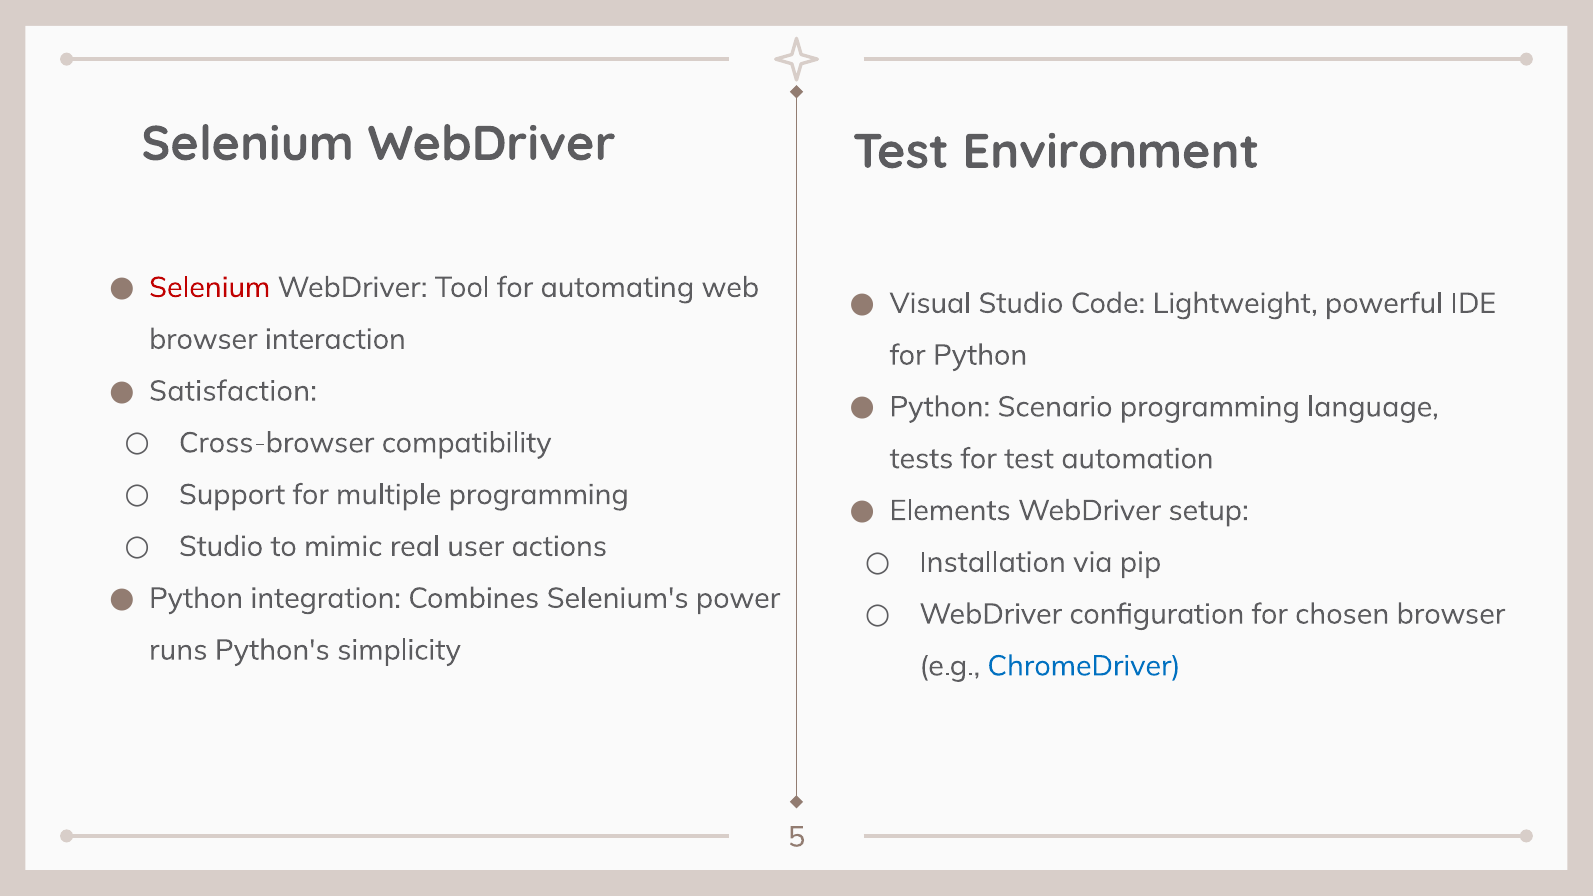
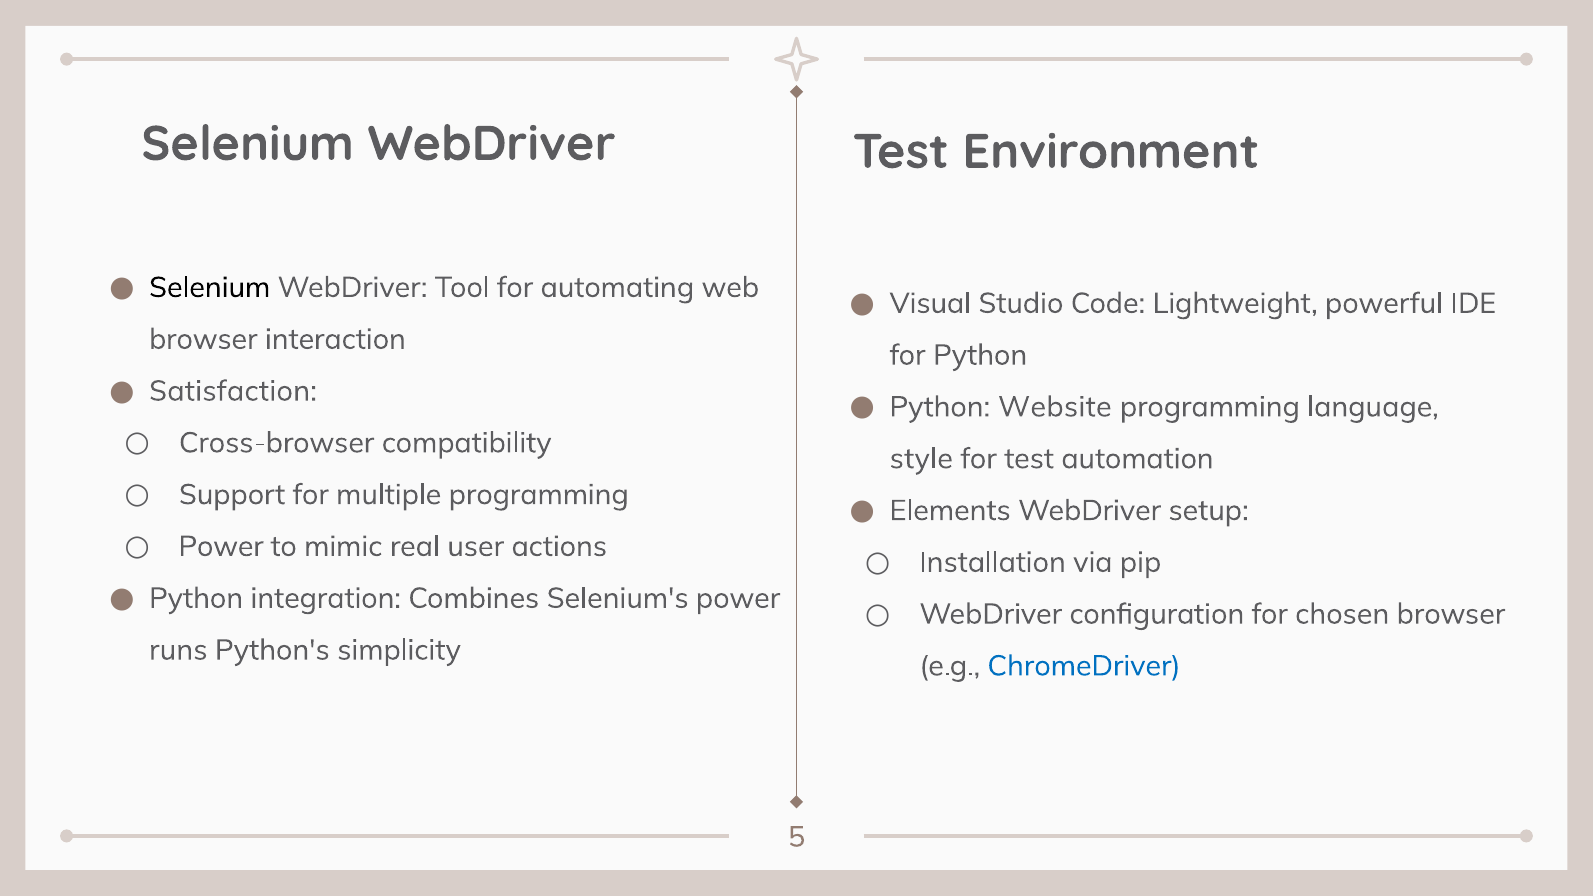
Selenium colour: red -> black (210, 288)
Scenario: Scenario -> Website (1055, 407)
tests: tests -> style (921, 459)
Studio: Studio -> Power (221, 547)
